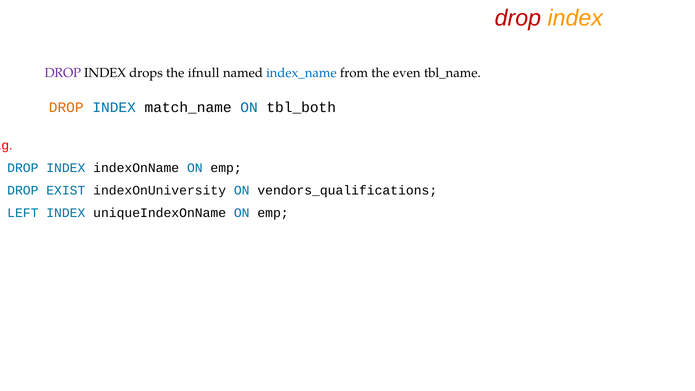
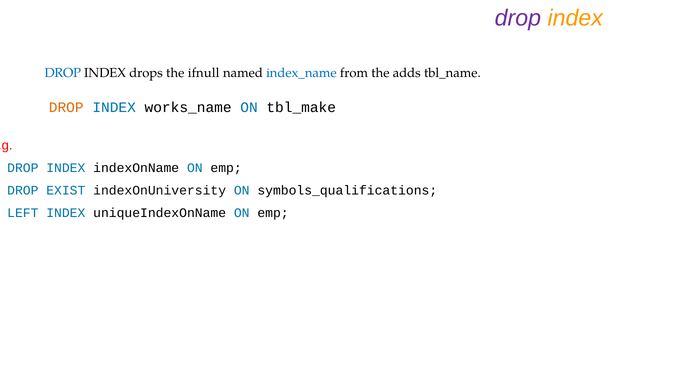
drop colour: red -> purple (518, 18)
DROP colour: purple -> blue (63, 73)
even: even -> adds (407, 73)
match_name: match_name -> works_name (188, 107)
tbl_both: tbl_both -> tbl_make (301, 107)
vendors_qualifications: vendors_qualifications -> symbols_qualifications (347, 190)
